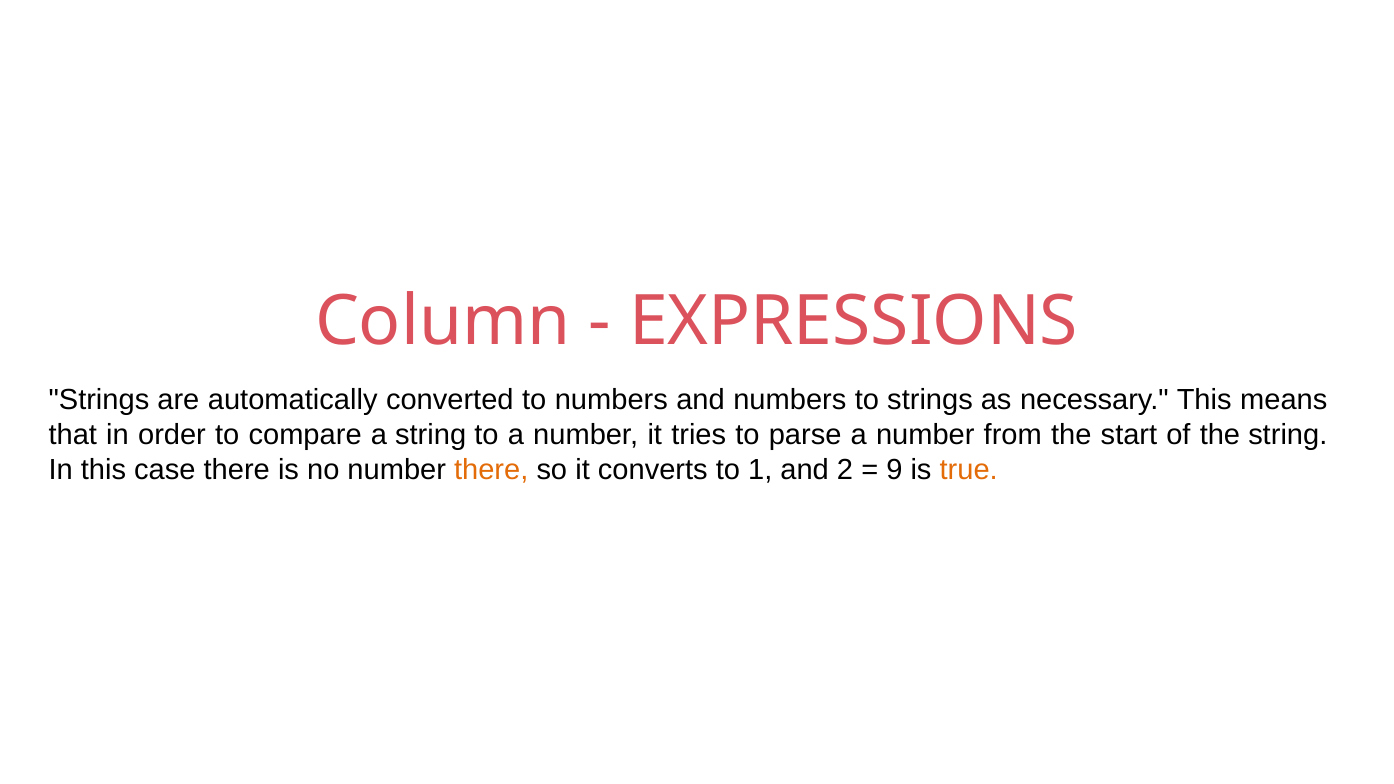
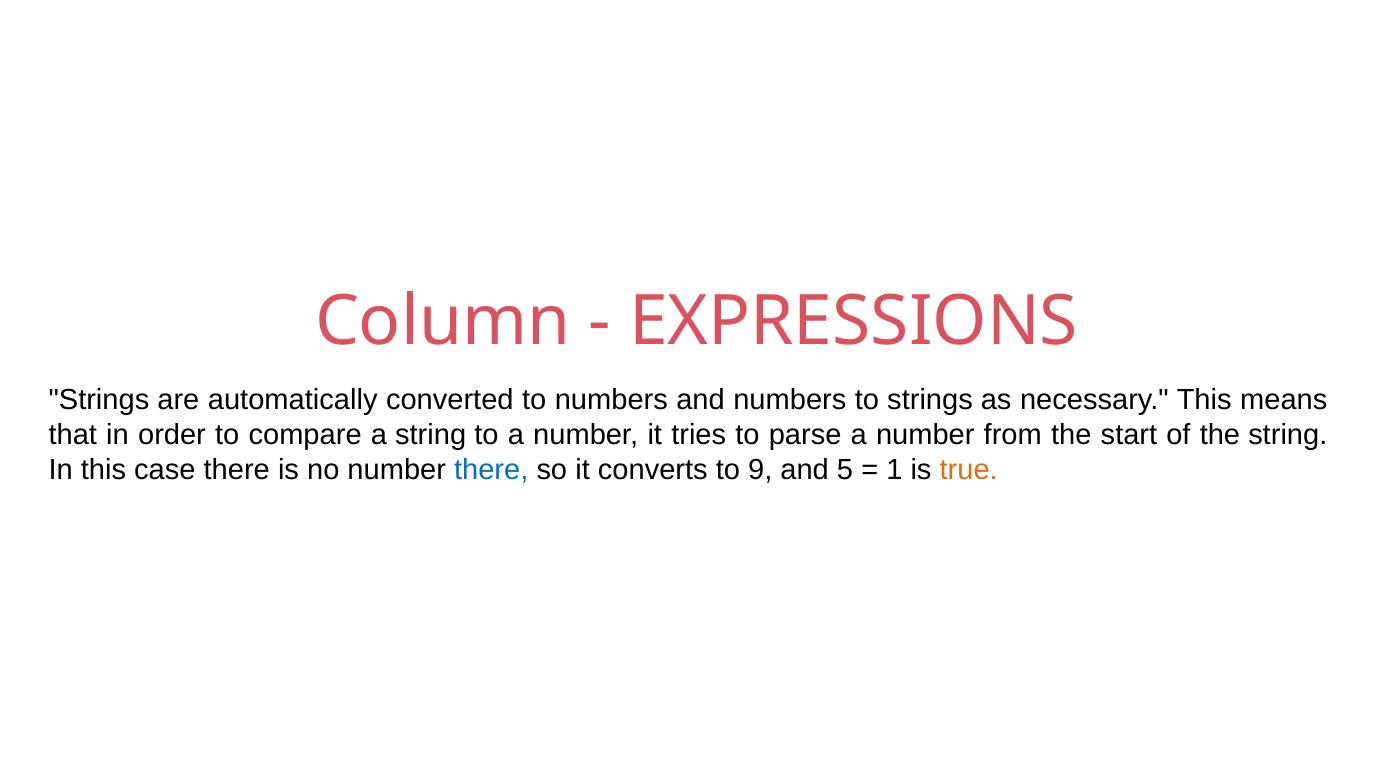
there colour: orange -> blue (491, 470)
1: 1 -> 9 (760, 470)
2: 2 -> 5 (845, 470)
9: 9 -> 1 (894, 470)
